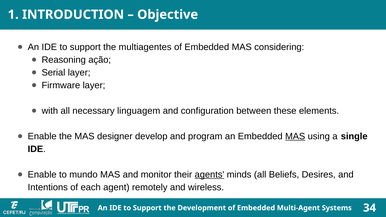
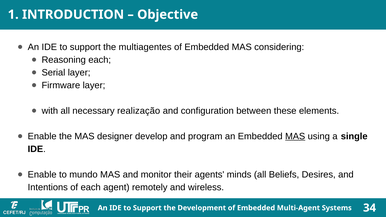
Reasoning ação: ação -> each (100, 60)
linguagem: linguagem -> realização (139, 111)
agents underline: present -> none (209, 175)
